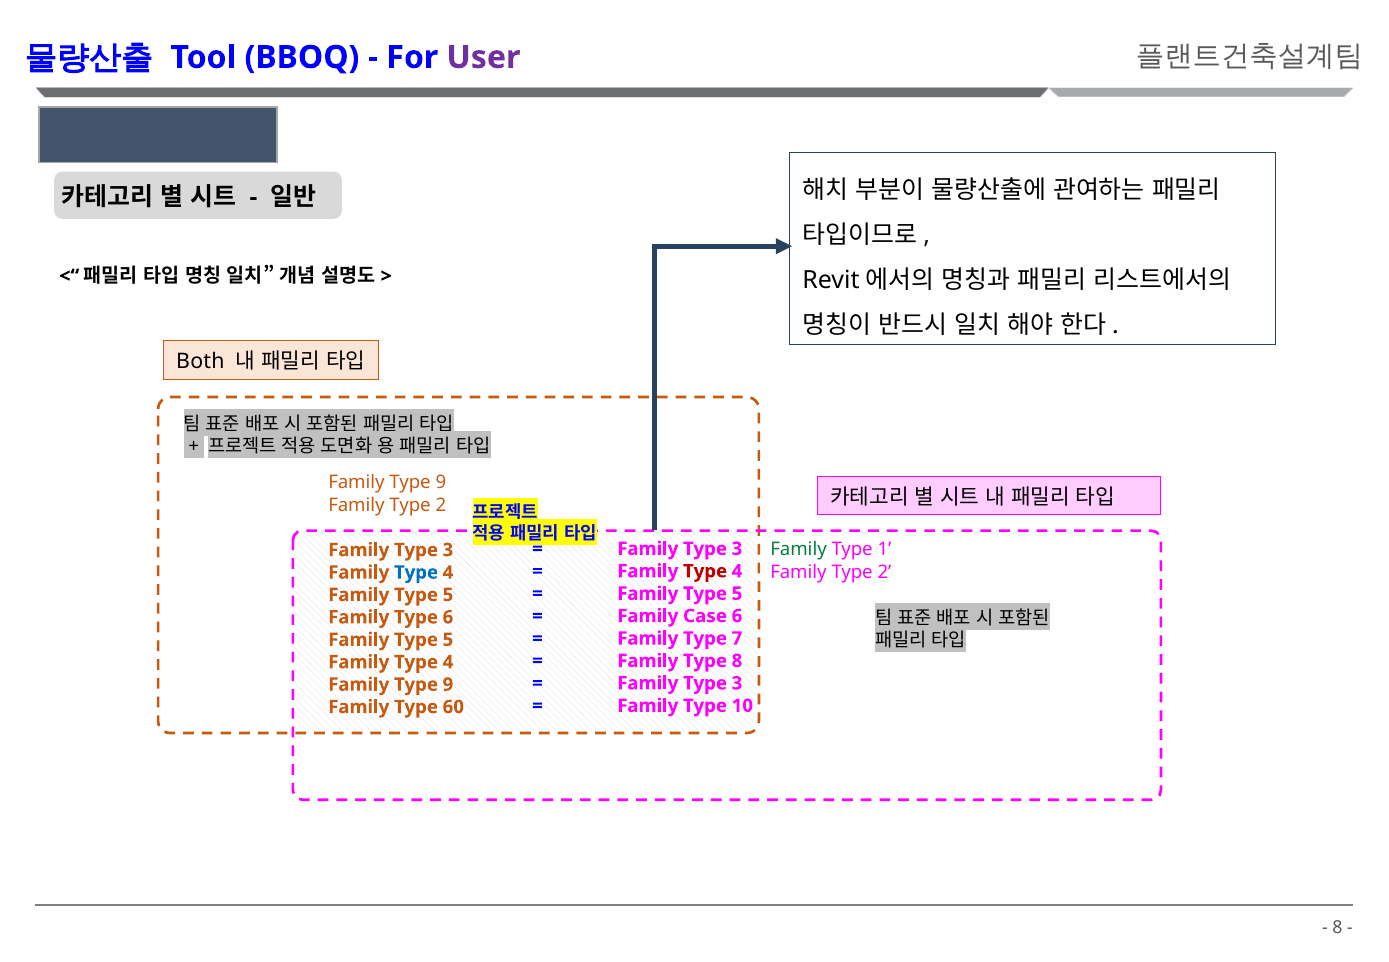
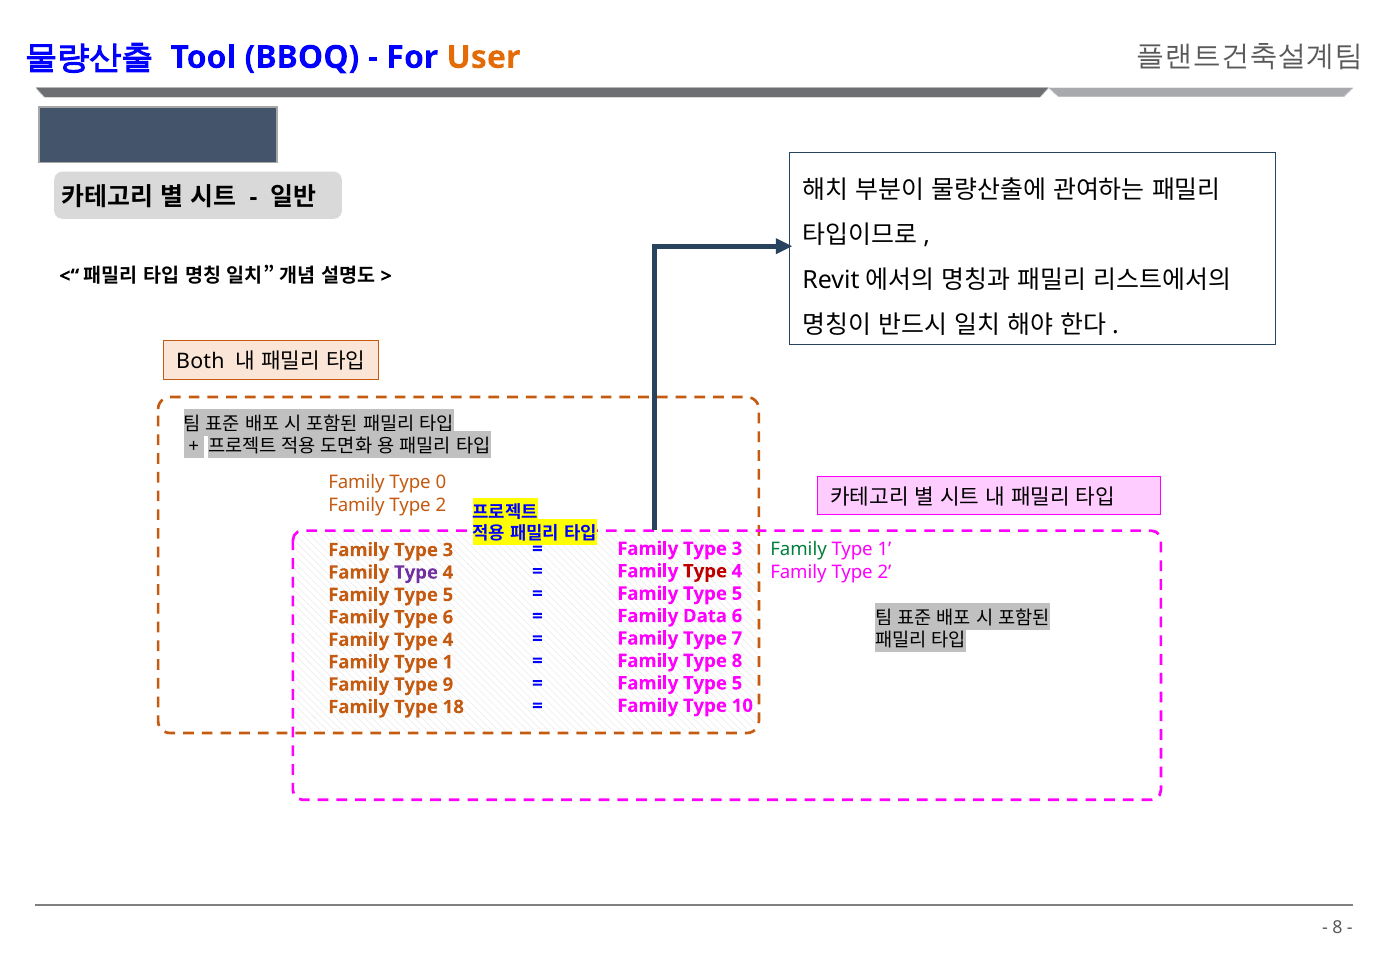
User colour: purple -> orange (483, 57)
9: 9 -> 0 (441, 483)
Type colour: blue -> purple (416, 572)
Case: Case -> Data (705, 616)
5: 5 -> 4 (448, 639)
4: 4 -> 1 (448, 662)
3: 3 -> 5 (737, 683)
60: 60 -> 18 (453, 707)
